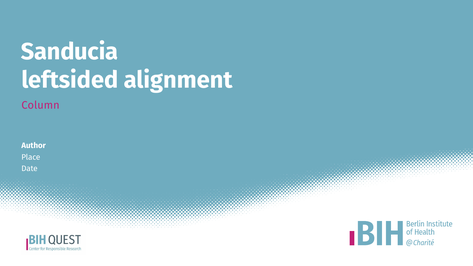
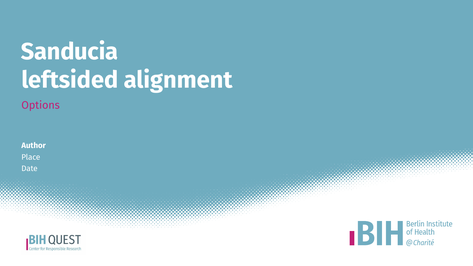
Column: Column -> Options (41, 105)
